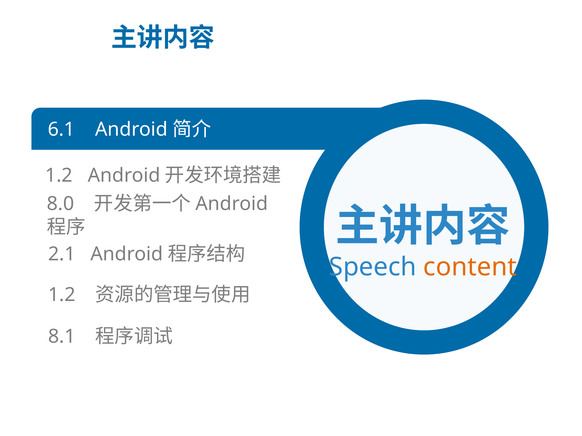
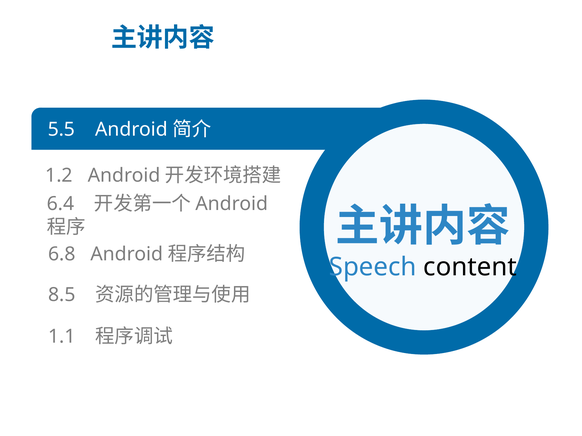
6.1: 6.1 -> 5.5 (61, 130)
8.0: 8.0 -> 6.4 (61, 204)
2.1: 2.1 -> 6.8 (62, 254)
content colour: orange -> black (470, 267)
1.2: 1.2 -> 8.5 (62, 295)
8.1: 8.1 -> 1.1 (62, 337)
